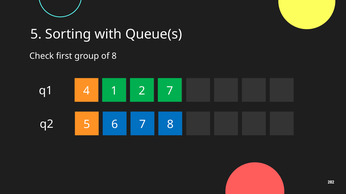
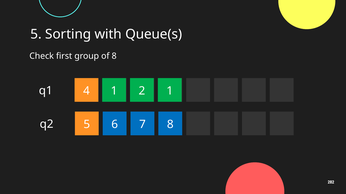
4 7: 7 -> 1 (170, 91)
